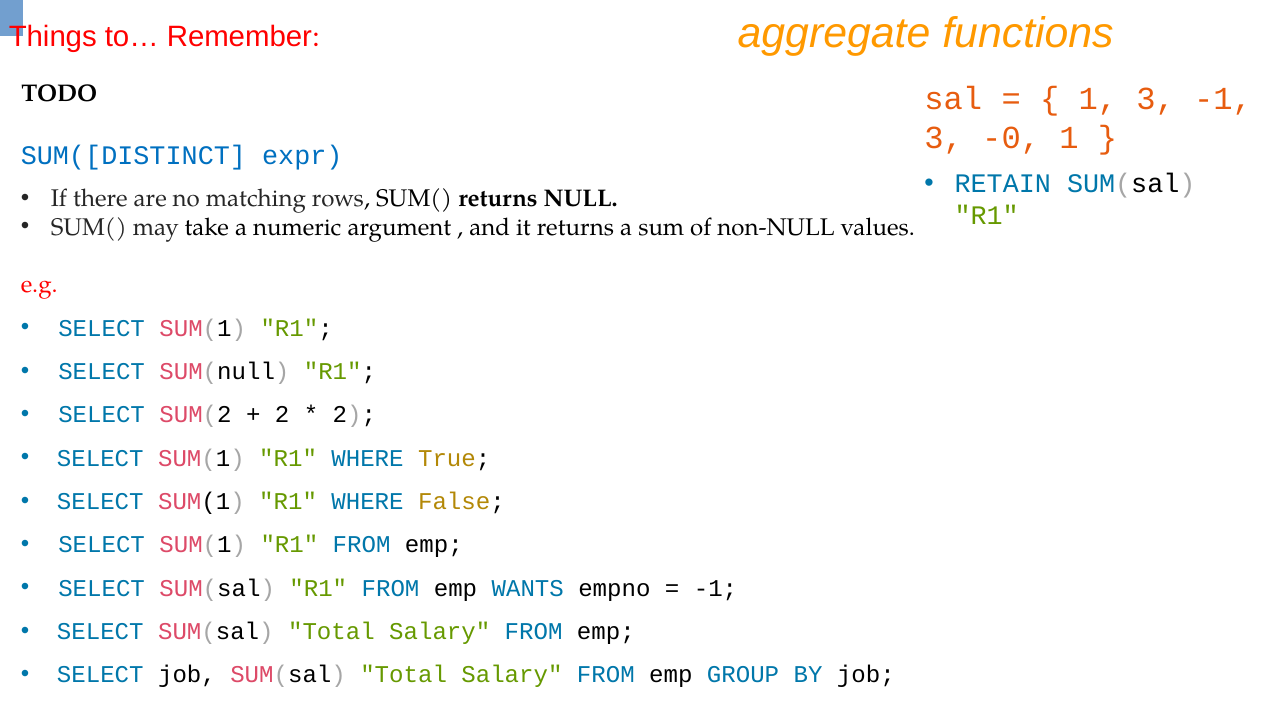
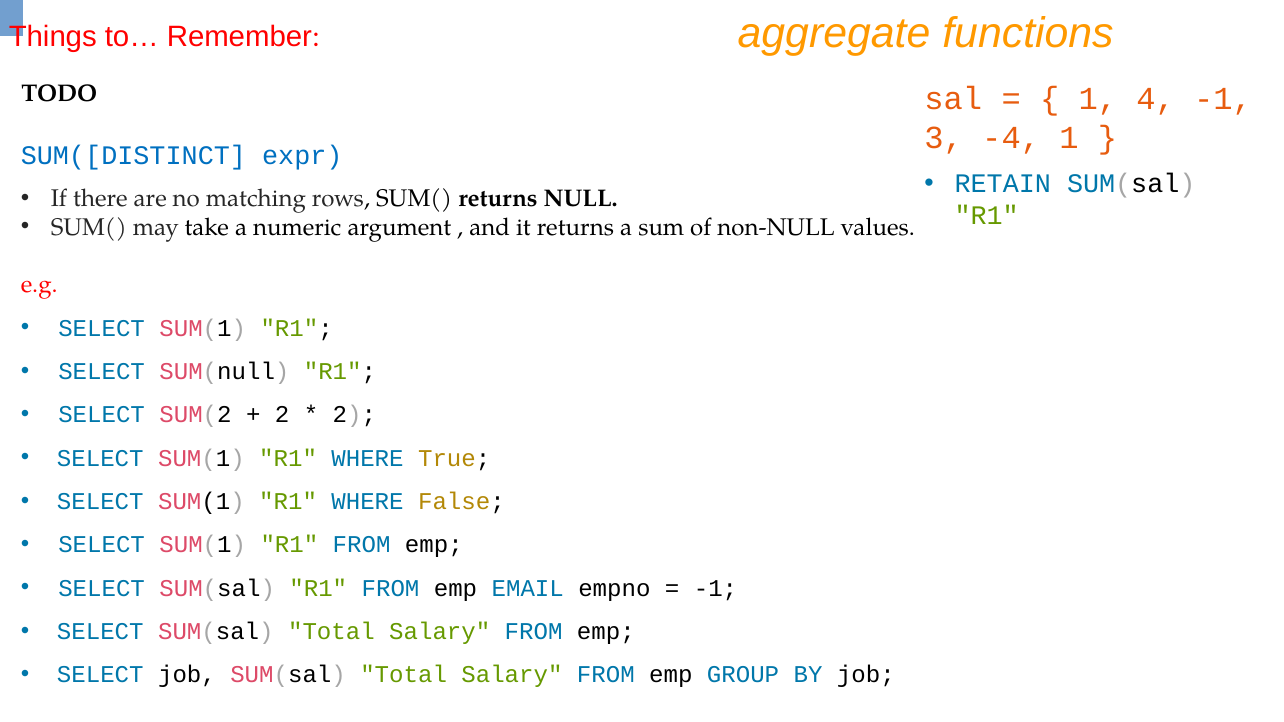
1 3: 3 -> 4 (1156, 99)
-0: -0 -> -4 (1011, 138)
WANTS: WANTS -> EMAIL (528, 588)
